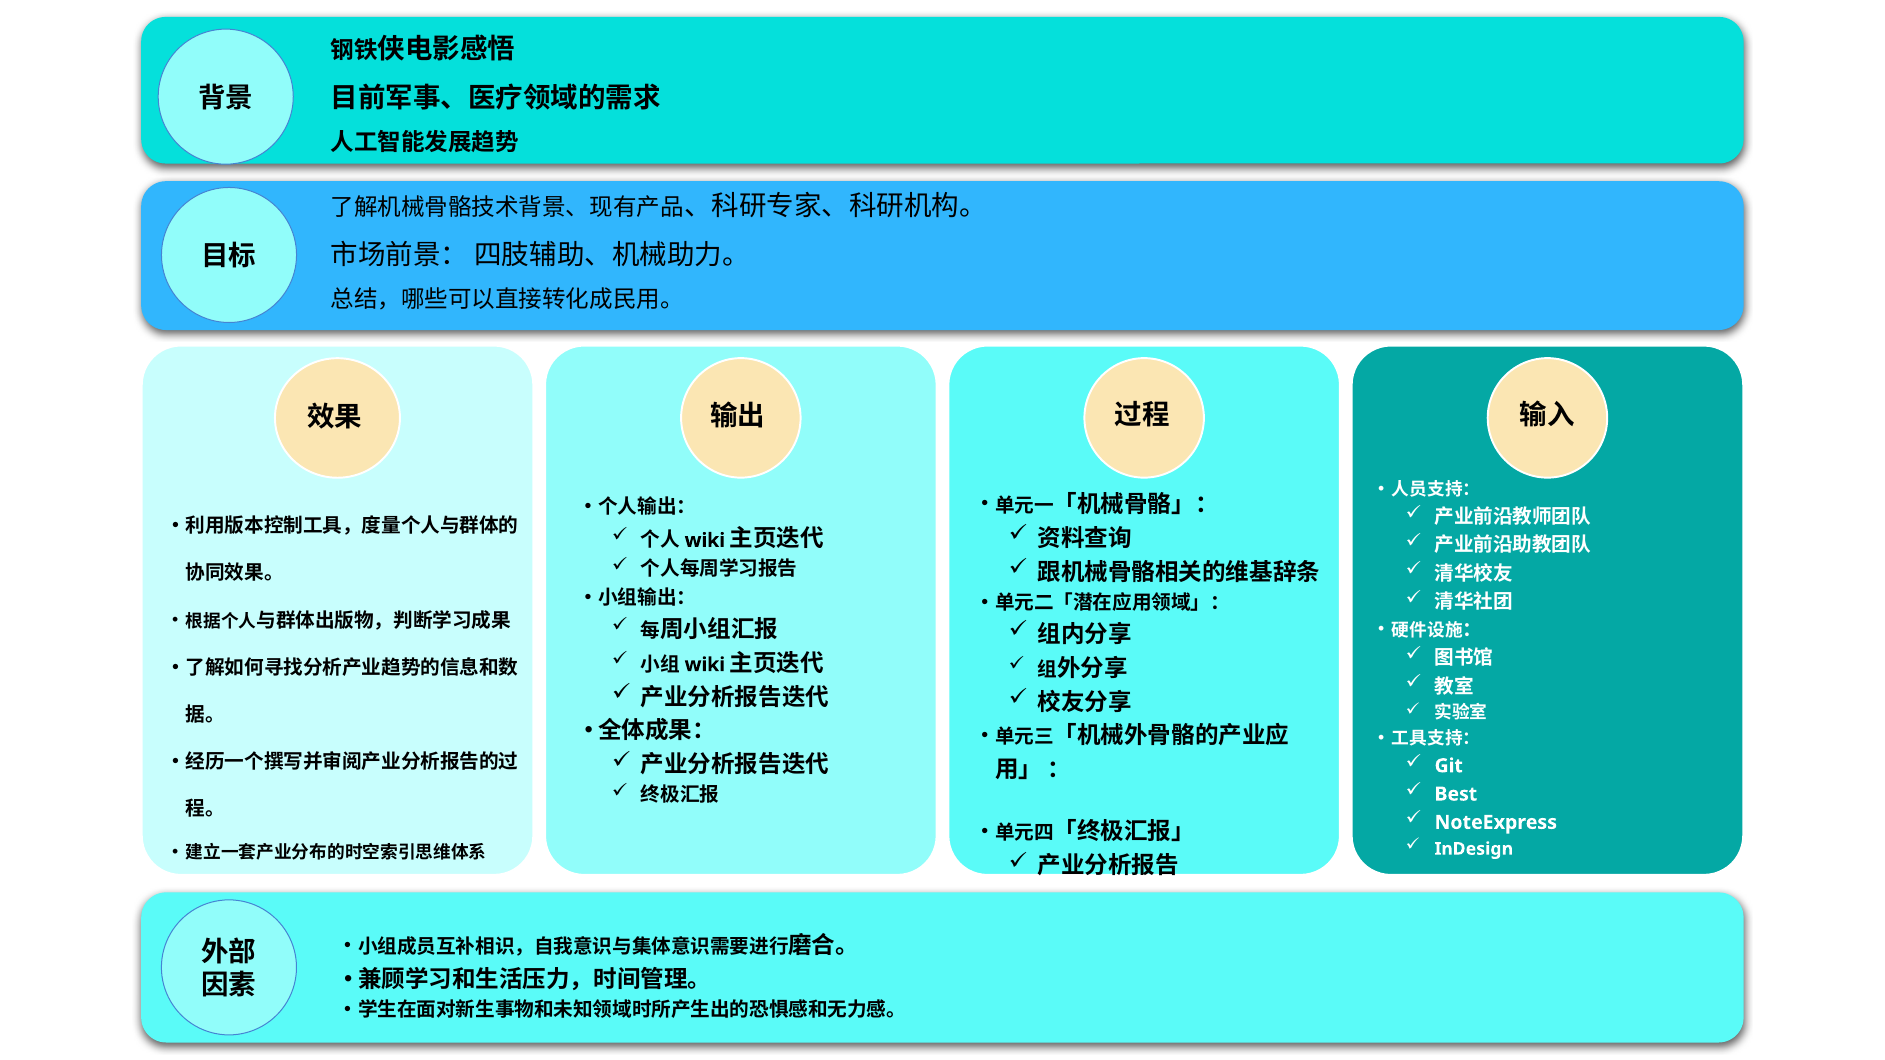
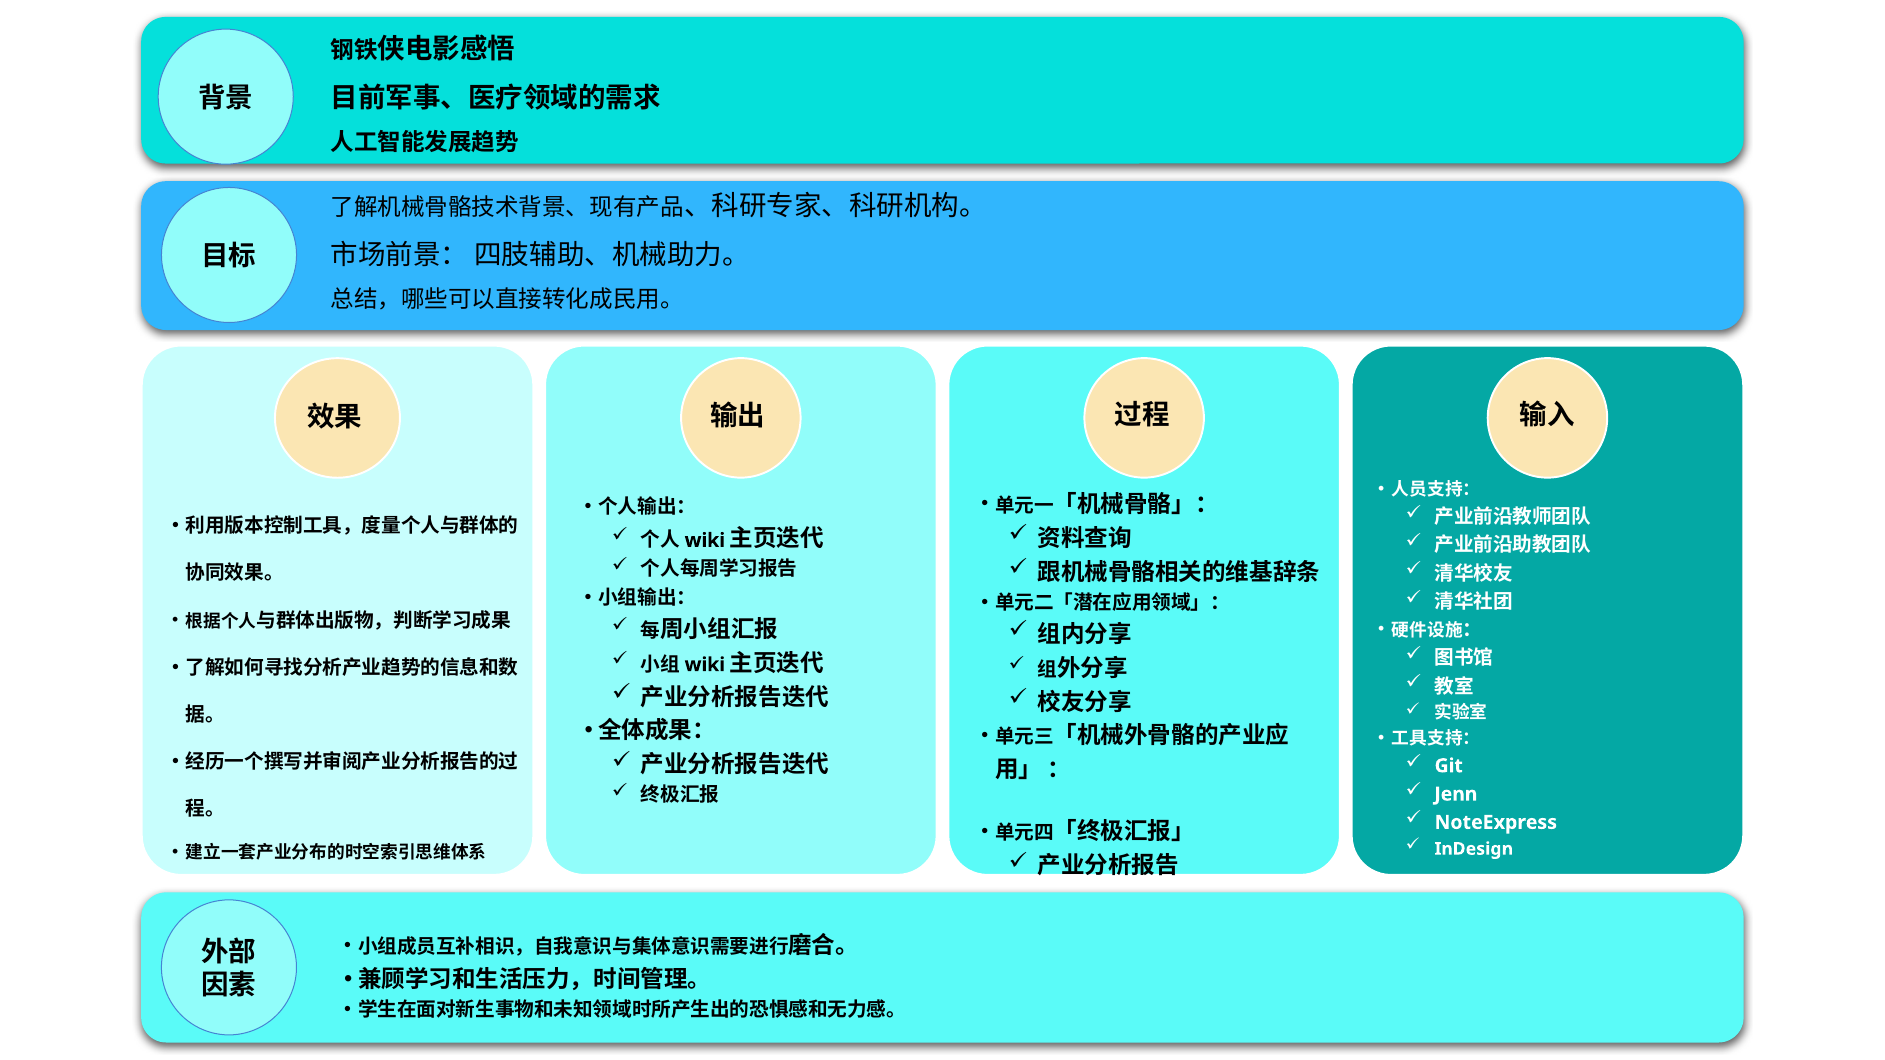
Best: Best -> Jenn (1456, 794)
